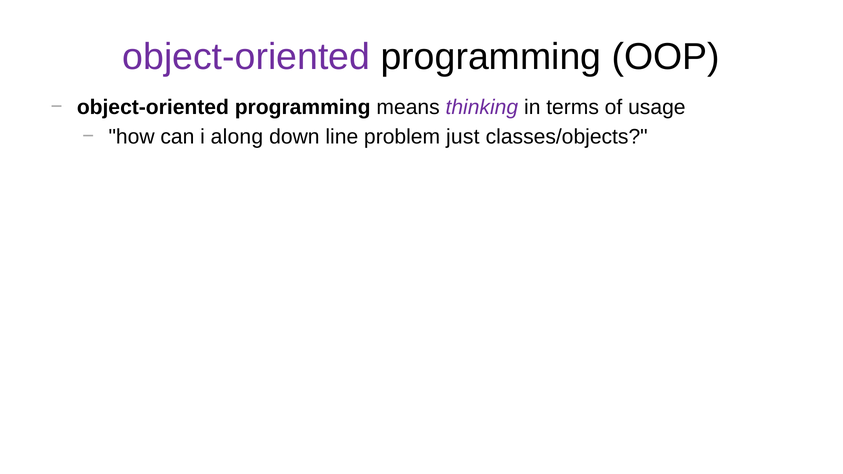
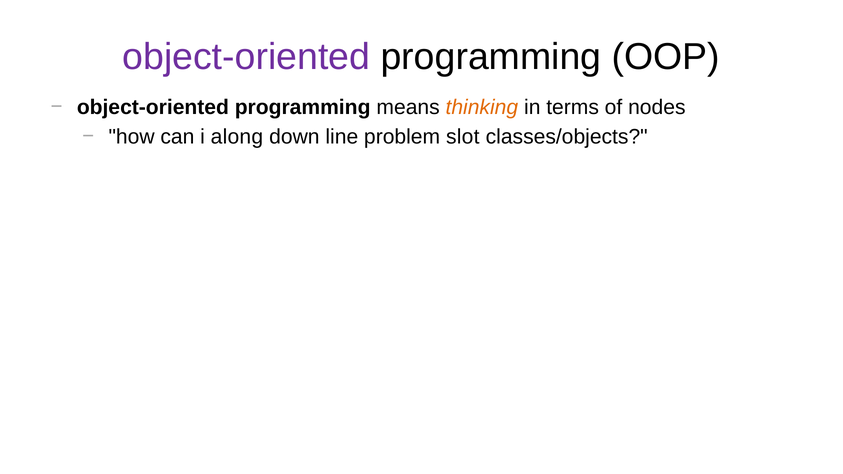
thinking colour: purple -> orange (482, 107)
usage: usage -> nodes (657, 107)
just: just -> slot (463, 137)
